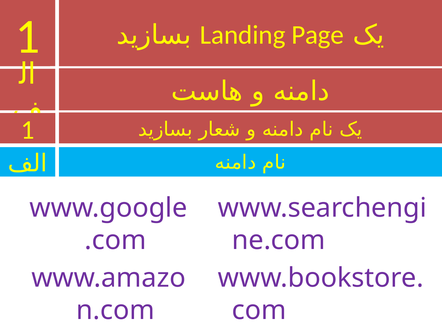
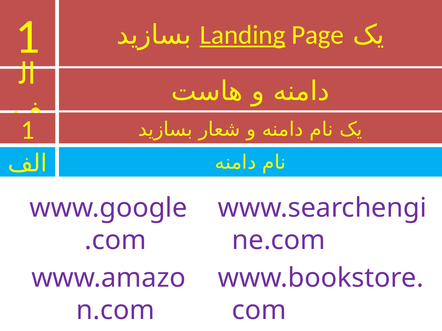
Landing underline: none -> present (243, 35)
